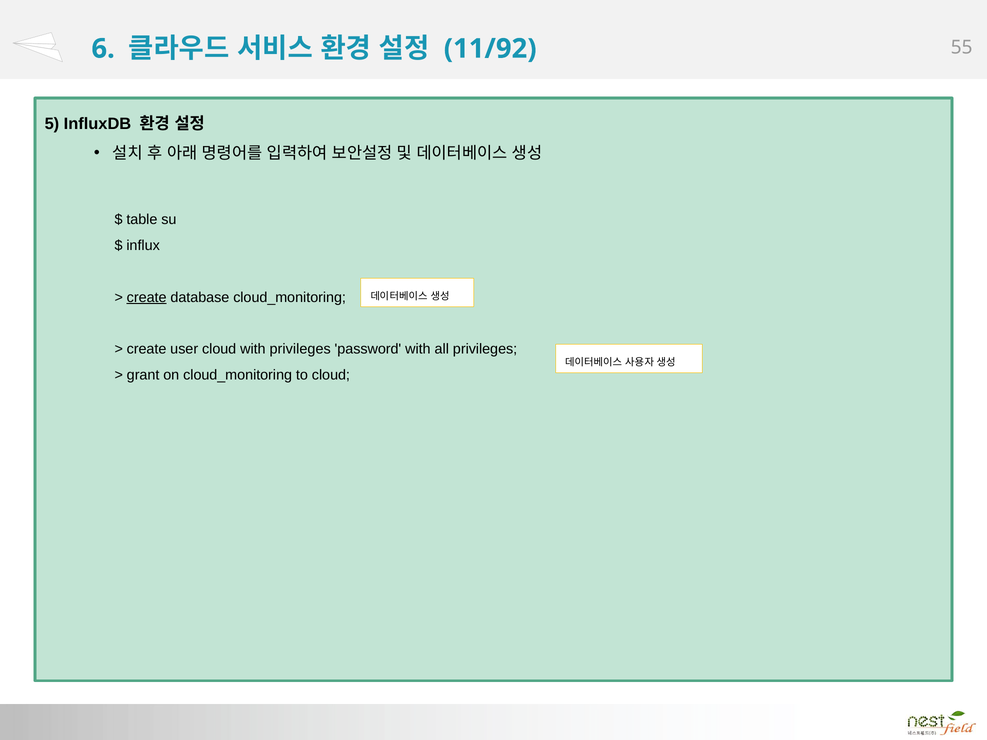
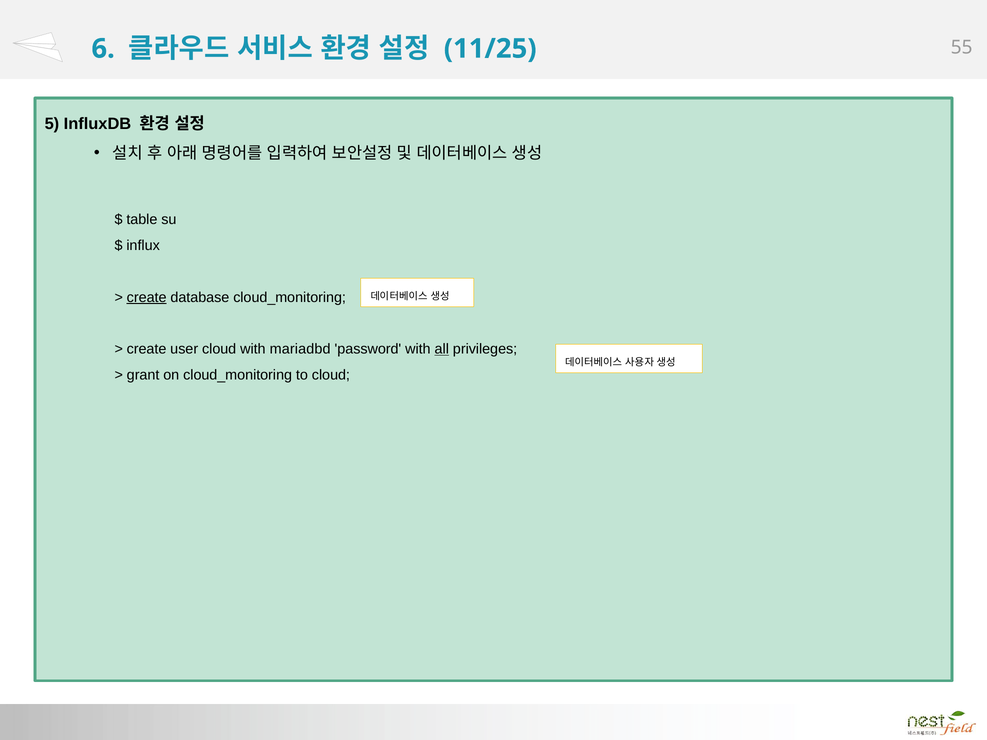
11/92: 11/92 -> 11/25 (490, 49)
with privileges: privileges -> mariadbd (300, 349)
all underline: none -> present (442, 349)
